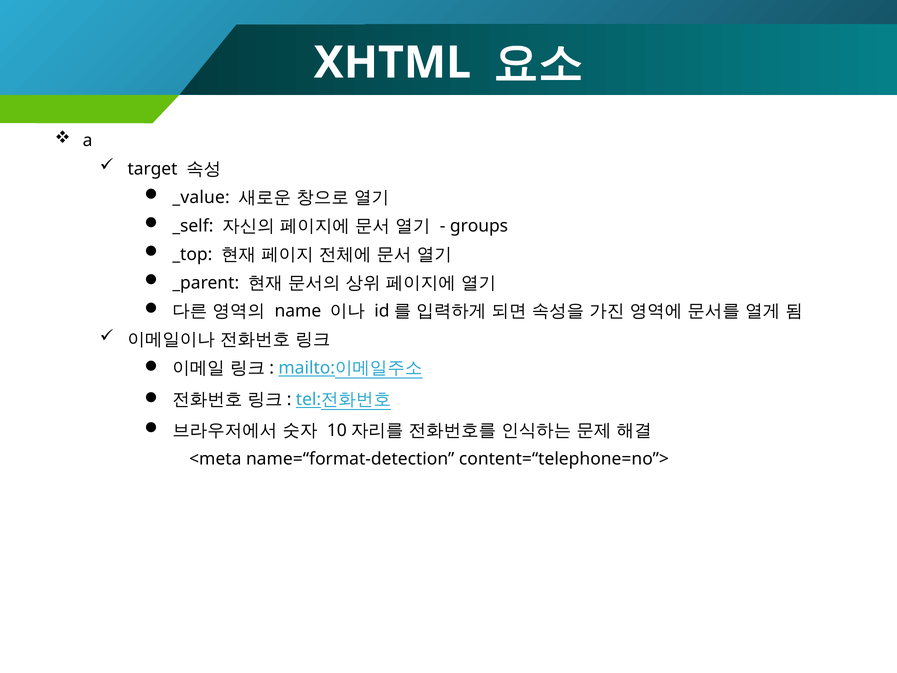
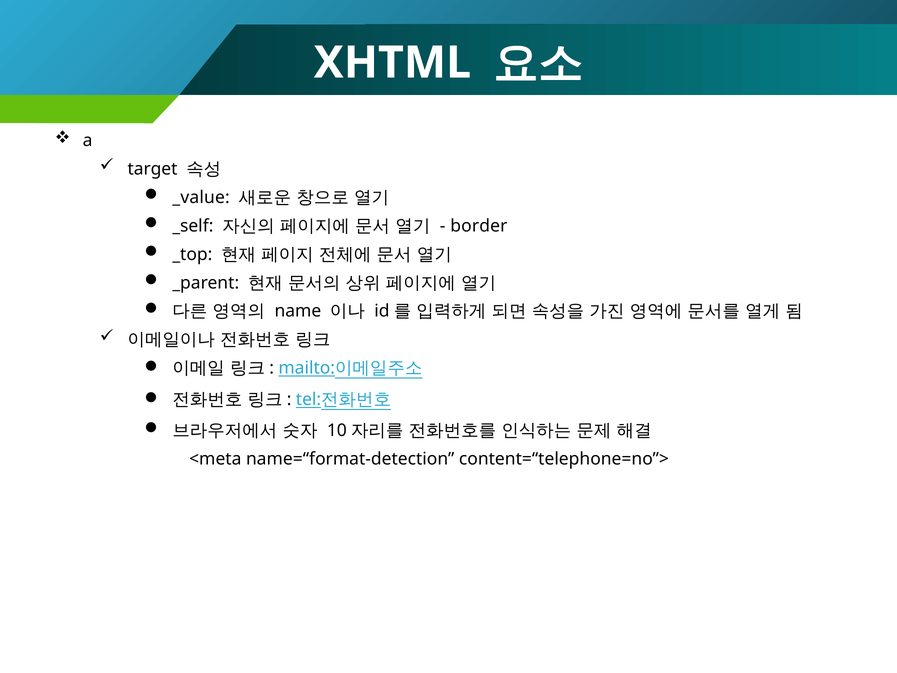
groups: groups -> border (479, 226)
